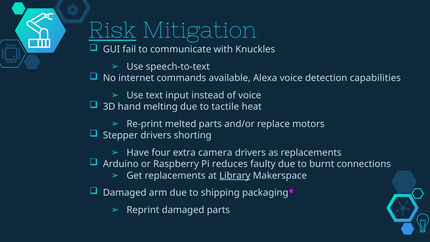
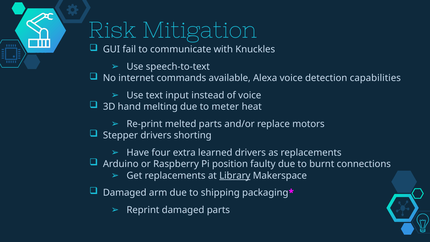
Risk underline: present -> none (112, 30)
tactile: tactile -> meter (225, 107)
camera: camera -> learned (215, 153)
reduces: reduces -> position (230, 164)
